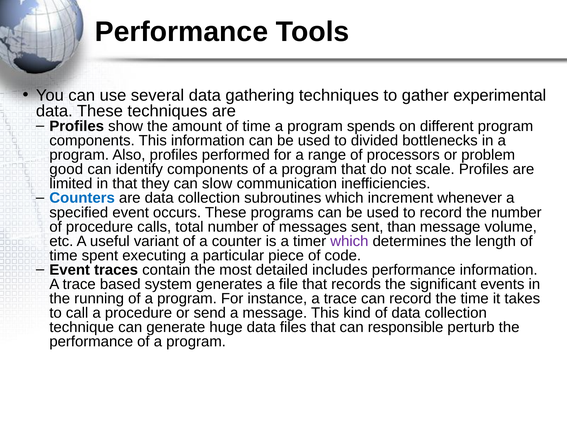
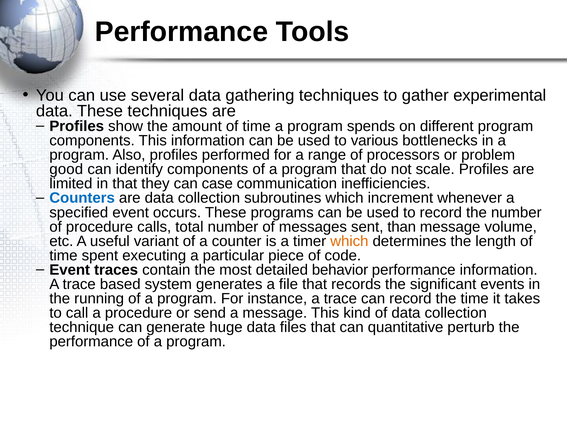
divided: divided -> various (375, 141)
slow: slow -> case (217, 184)
which colour: purple -> orange (349, 241)
includes: includes -> behavior (340, 270)
responsible: responsible -> quantitative (406, 327)
